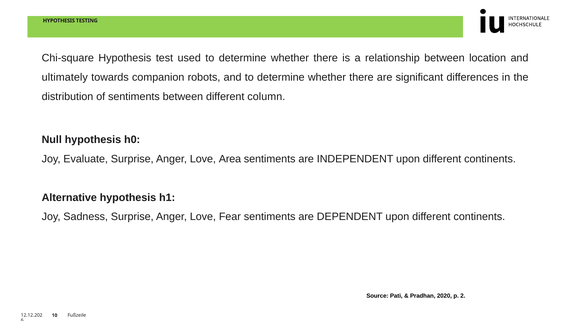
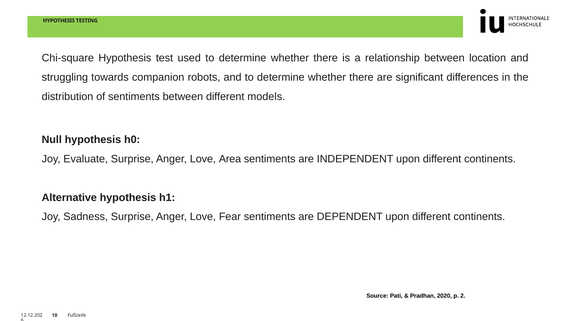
ultimately: ultimately -> struggling (65, 77)
column: column -> models (266, 96)
